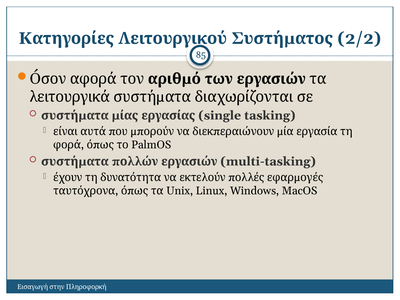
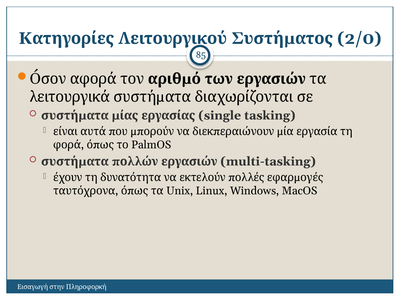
2/2: 2/2 -> 2/0 (359, 38)
